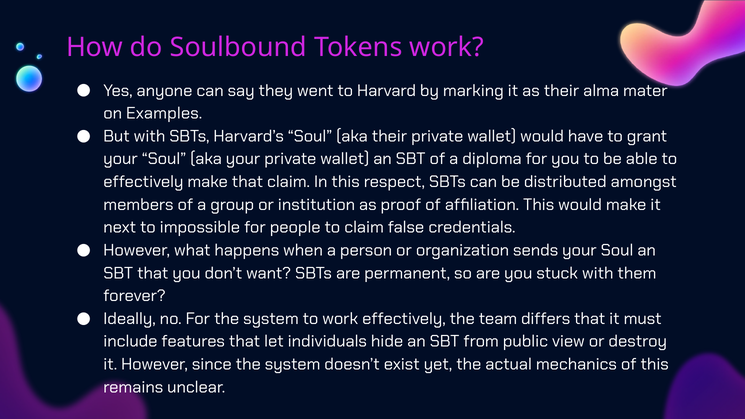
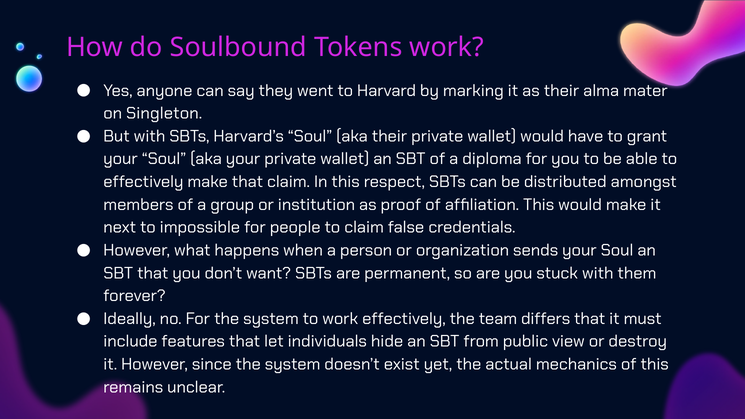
Examples: Examples -> Singleton (164, 113)
